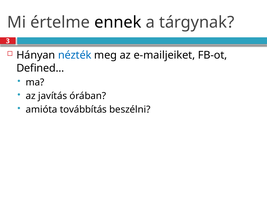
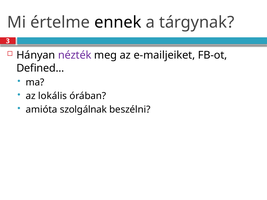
nézték colour: blue -> purple (75, 55)
javítás: javítás -> lokális (53, 96)
továbbítás: továbbítás -> szolgálnak (83, 110)
